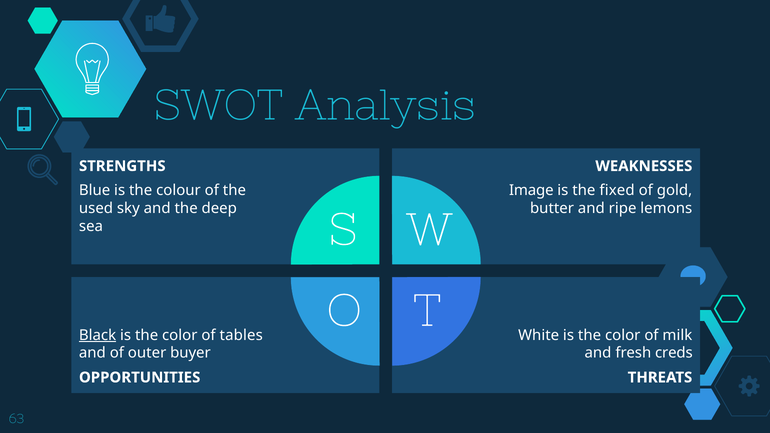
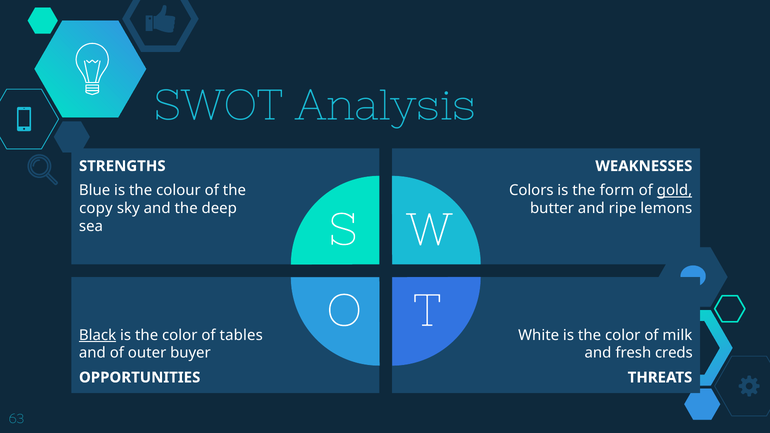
Image: Image -> Colors (531, 191)
fixed: fixed -> form (617, 191)
gold underline: none -> present (675, 191)
used: used -> copy (96, 209)
